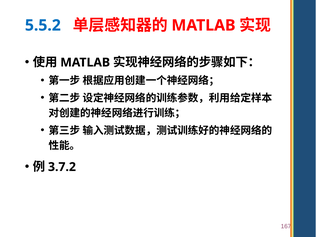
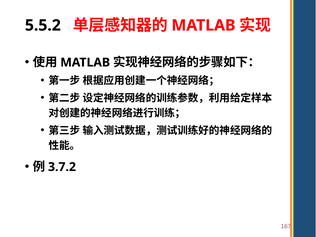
5.5.2 colour: blue -> black (43, 25)
